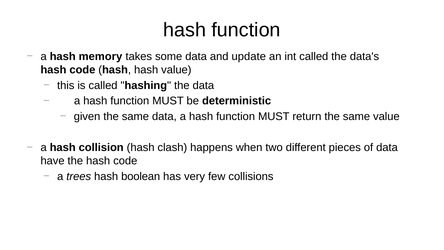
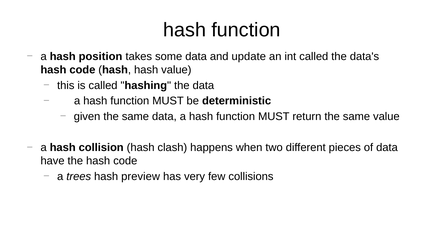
memory: memory -> position (100, 56)
boolean: boolean -> preview (141, 176)
